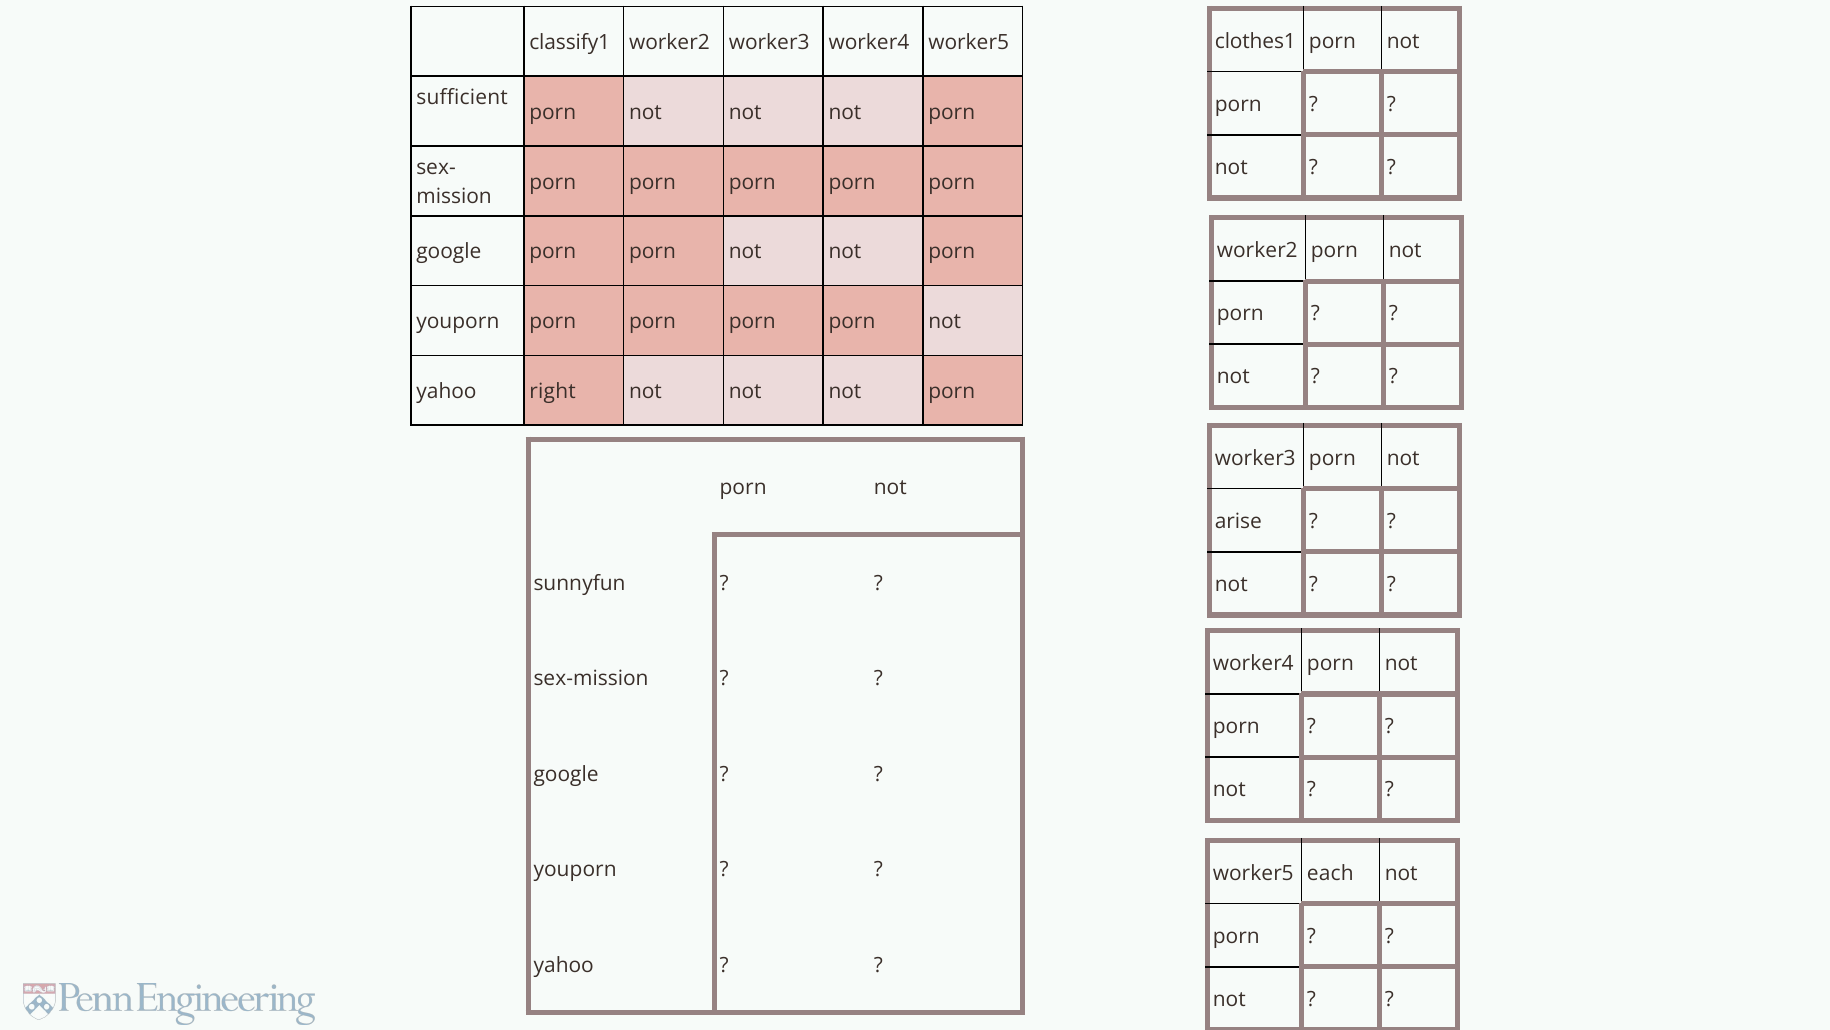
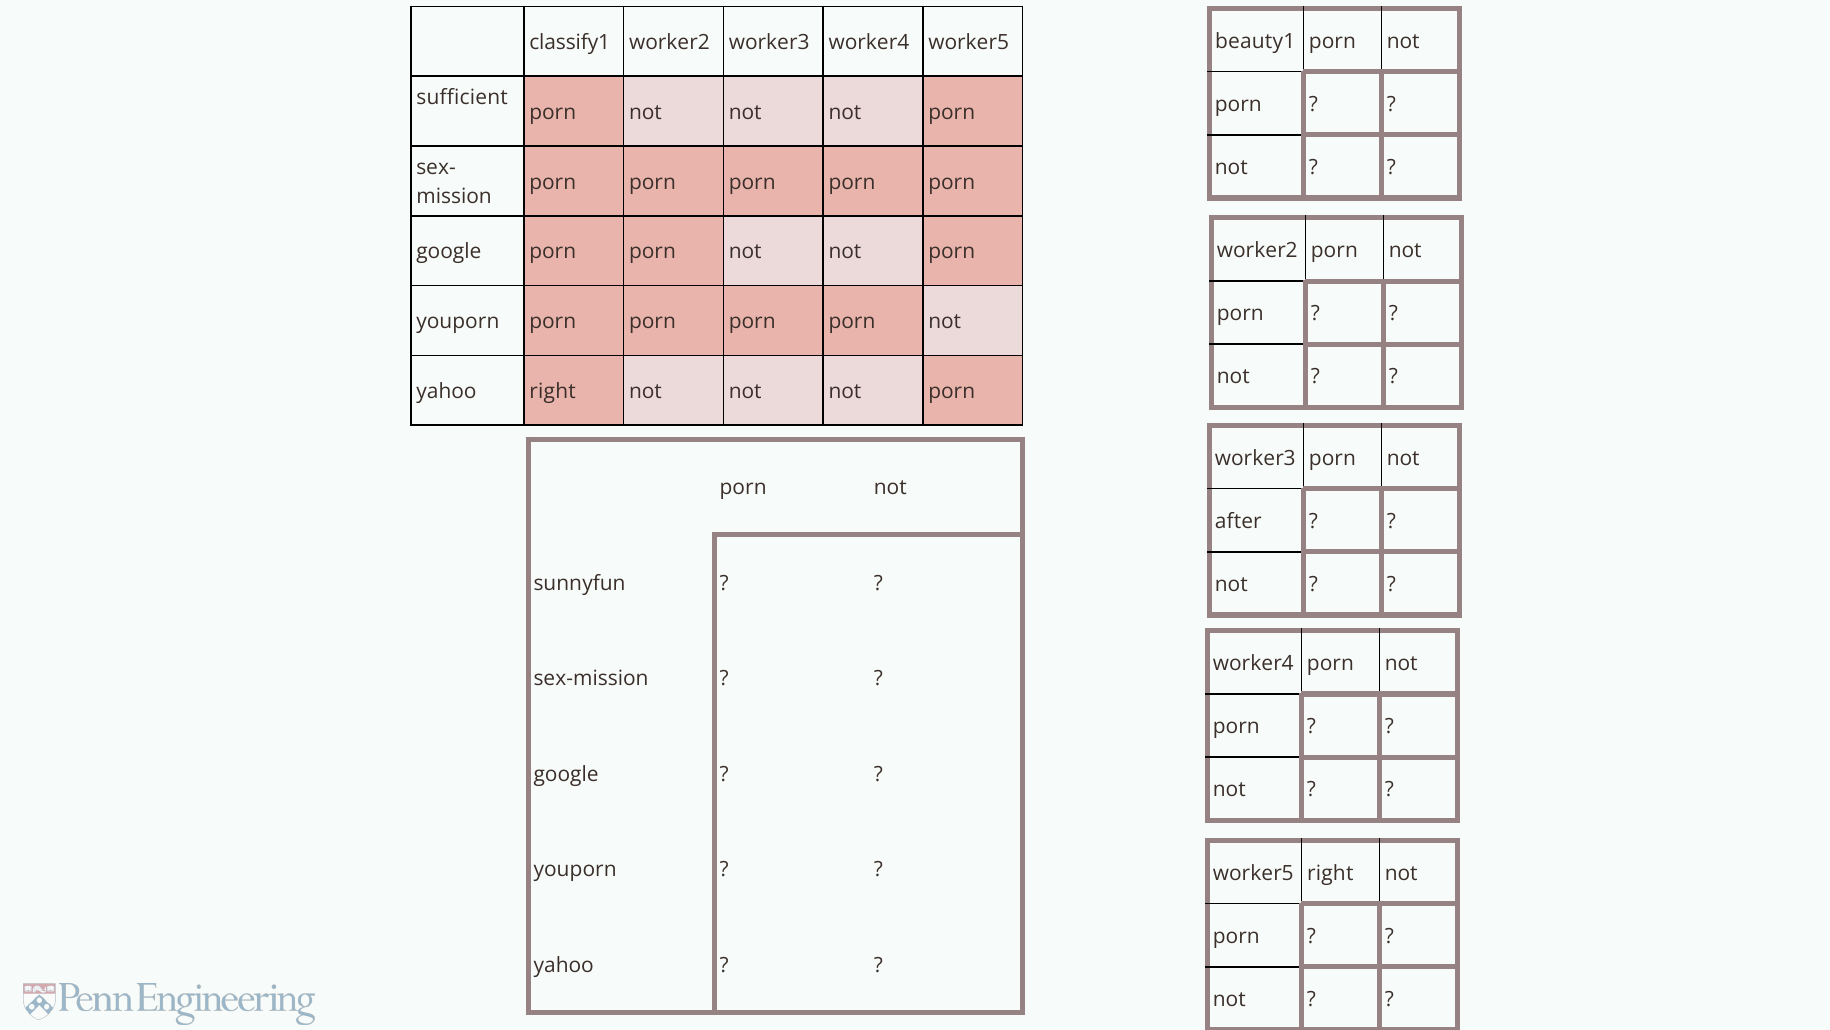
clothes1: clothes1 -> beauty1 (1255, 41)
arise: arise -> after (1238, 521)
worker5 each: each -> right (1330, 873)
